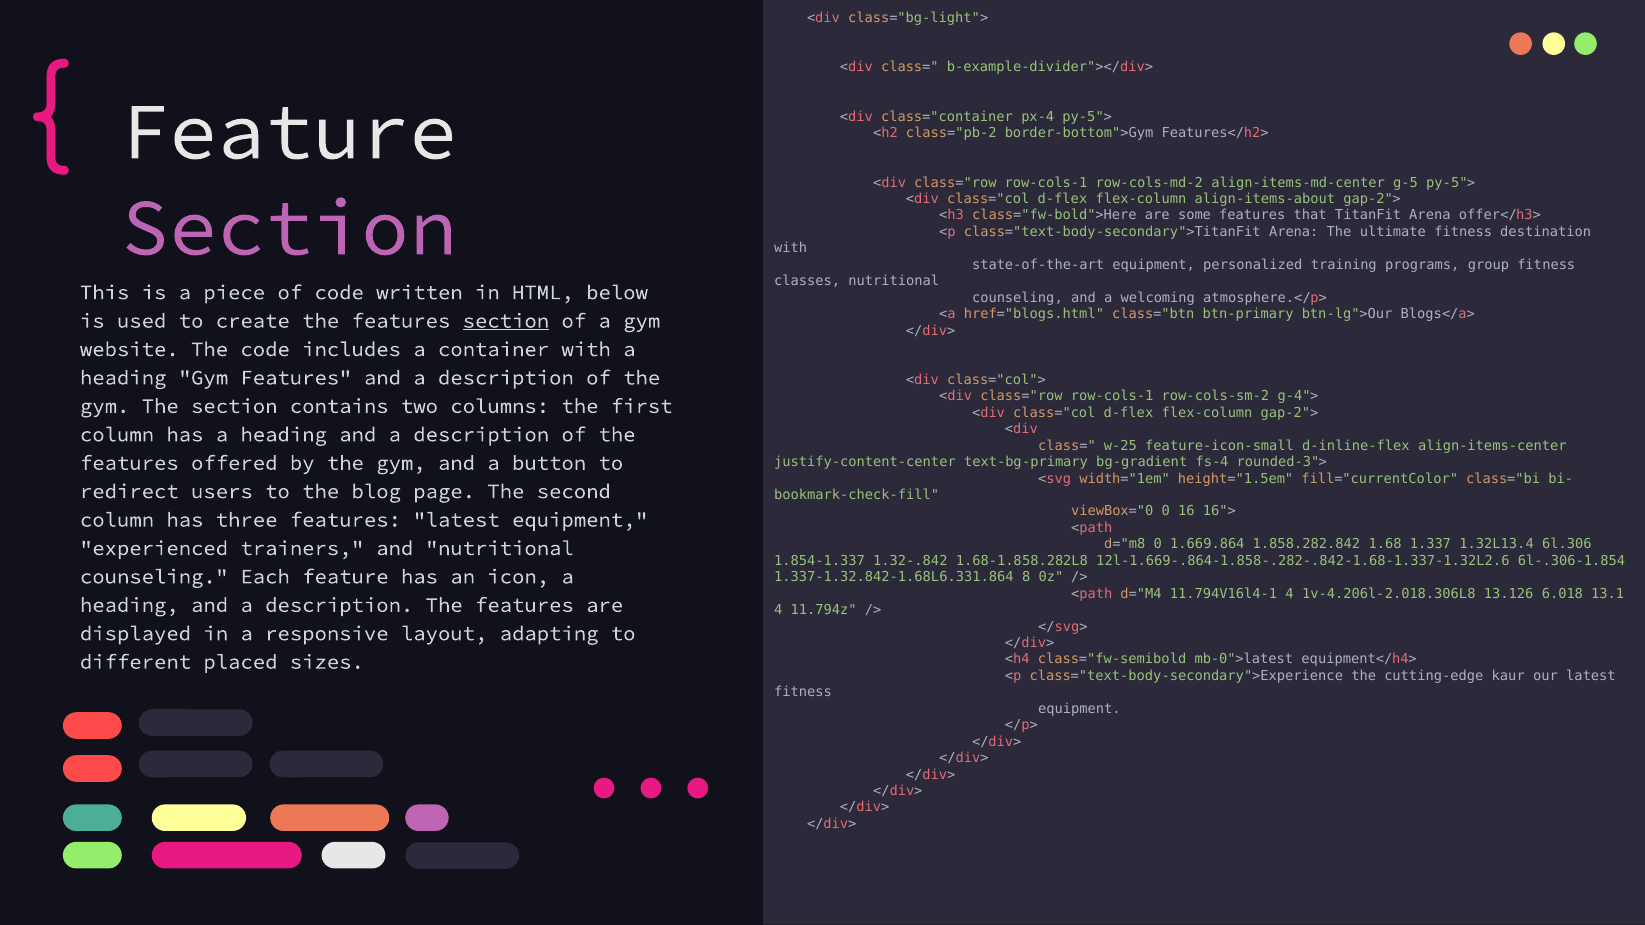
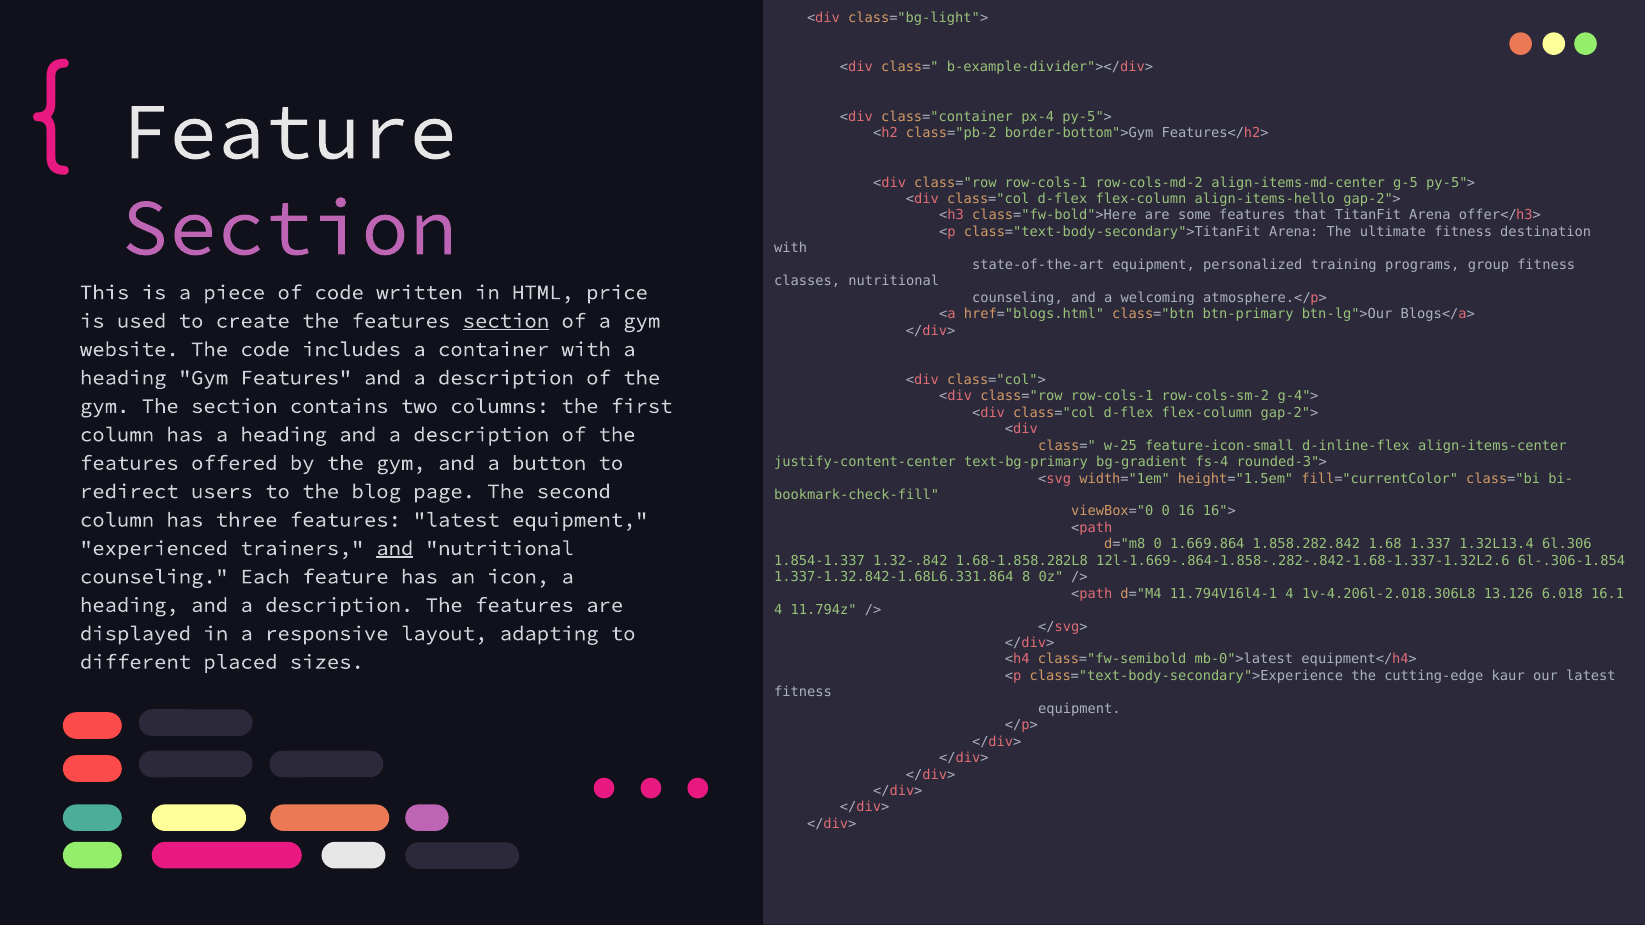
align-items-about: align-items-about -> align-items-hello (1265, 199)
below: below -> price (617, 293)
and underline: none -> present (395, 548)
13.1: 13.1 -> 16.1 (1608, 594)
